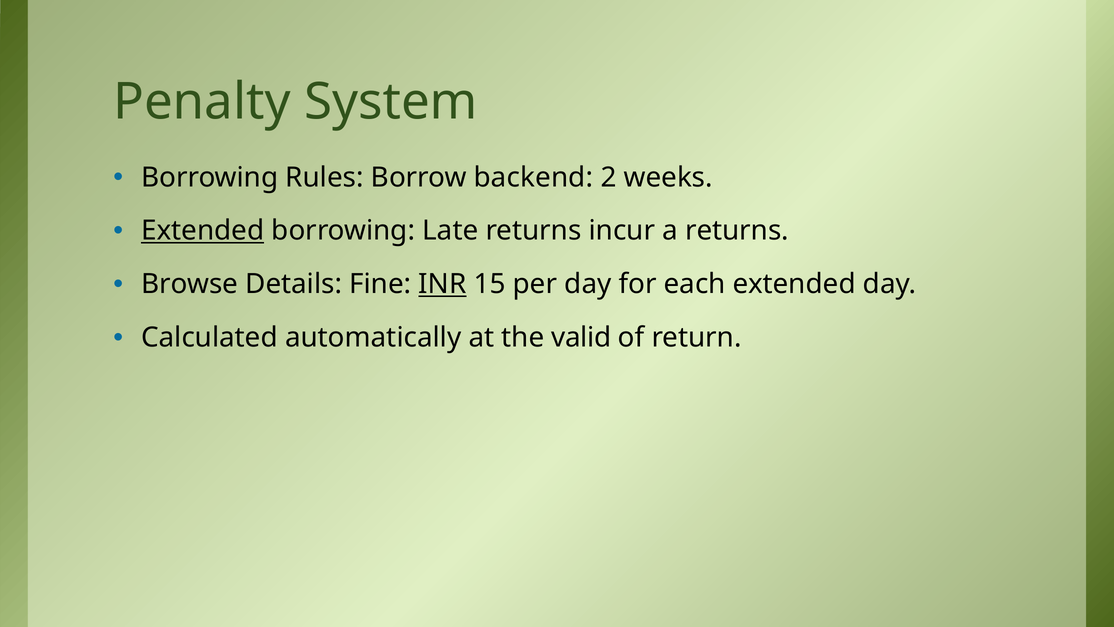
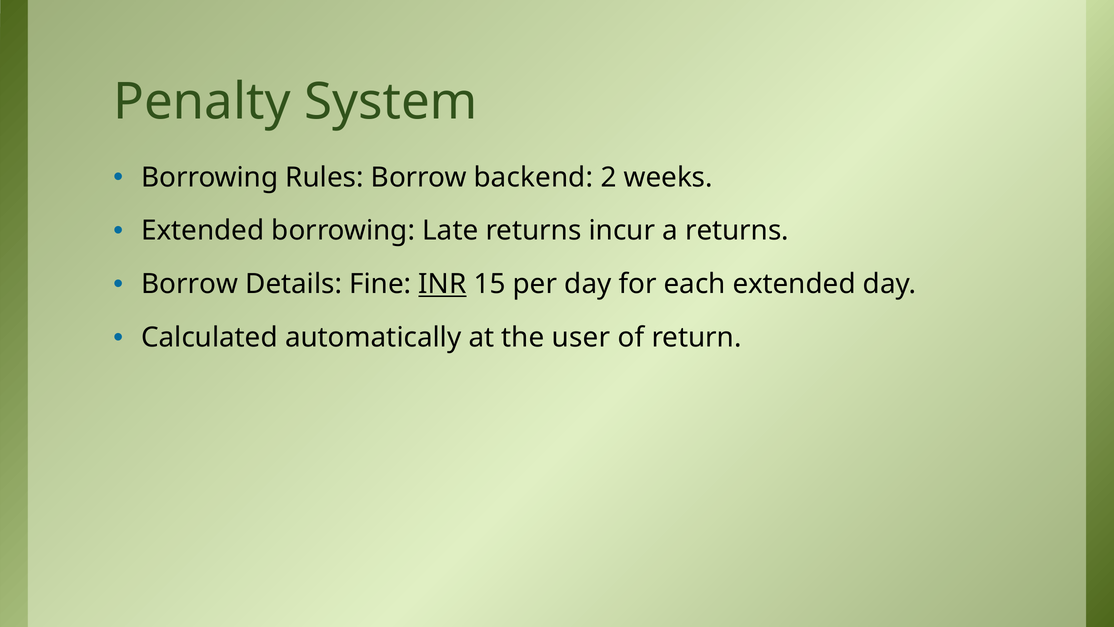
Extended underline: present -> none (203, 231)
Browse: Browse -> Borrow (190, 284)
valid: valid -> user (581, 337)
